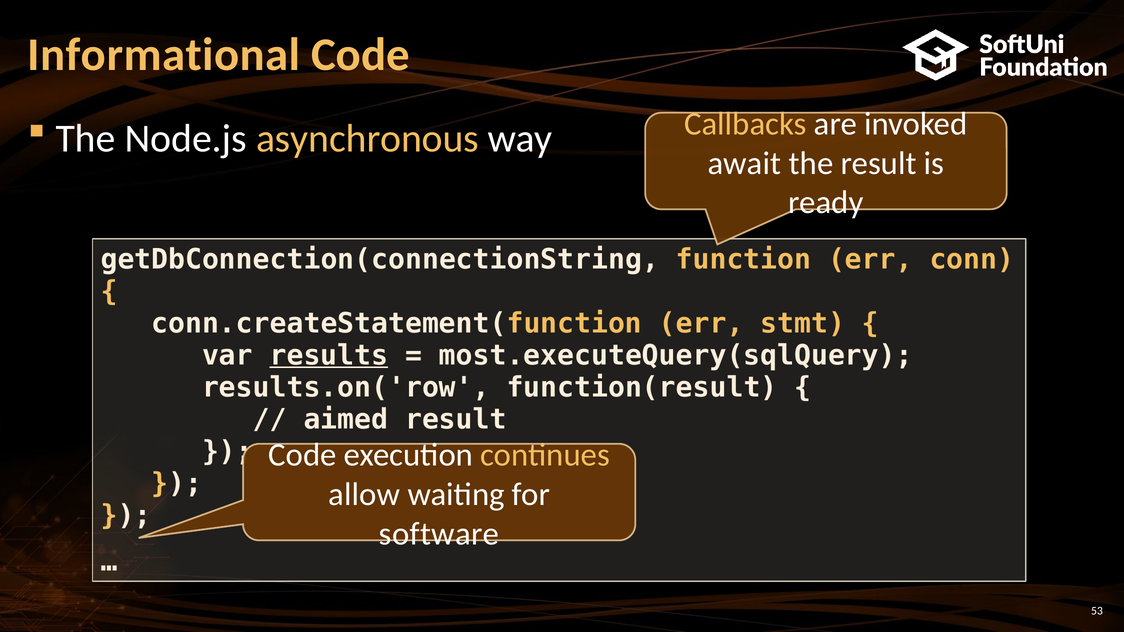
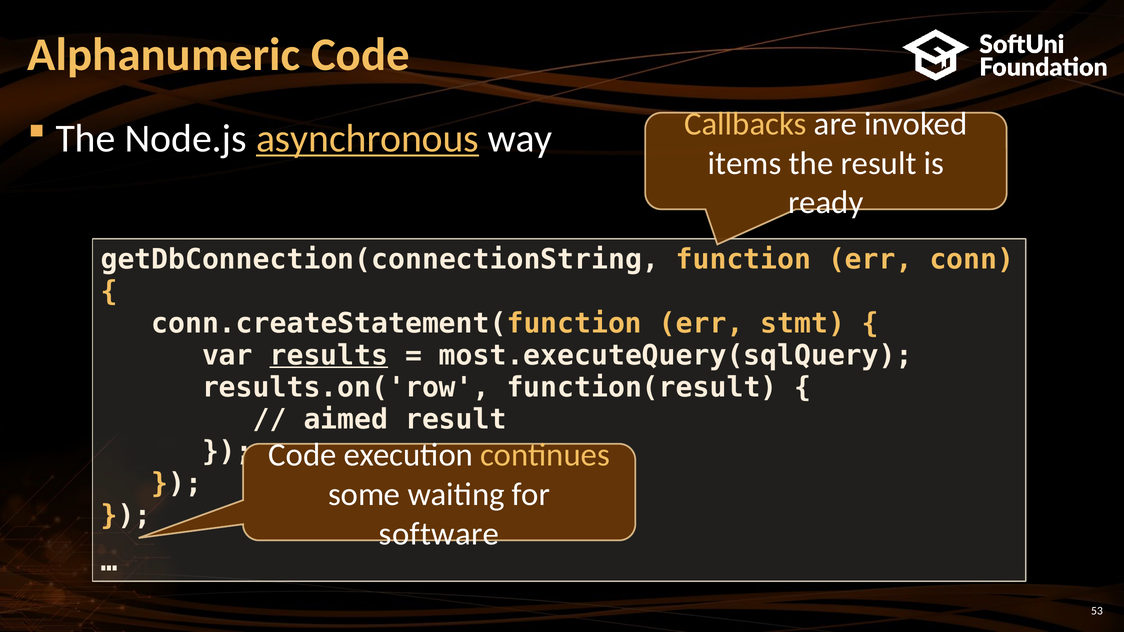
Informational: Informational -> Alphanumeric (164, 55)
asynchronous underline: none -> present (368, 139)
await: await -> items (745, 163)
allow: allow -> some (364, 495)
